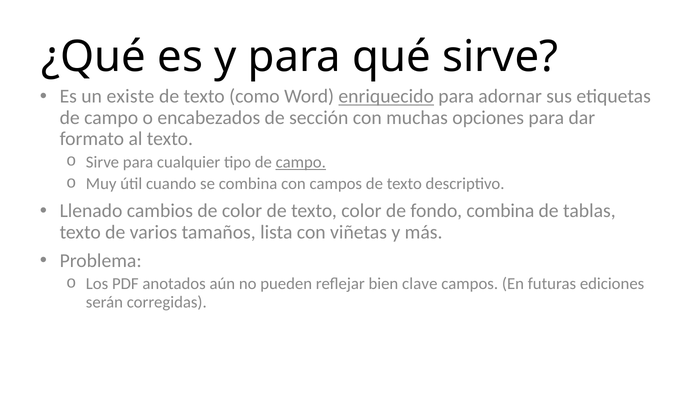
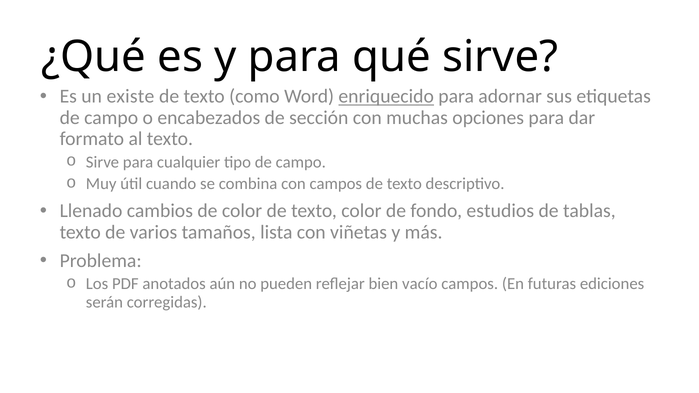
campo underline: present -> none (301, 162)
fondo combina: combina -> estudios (500, 211)
clave: clave -> vacío (420, 284)
